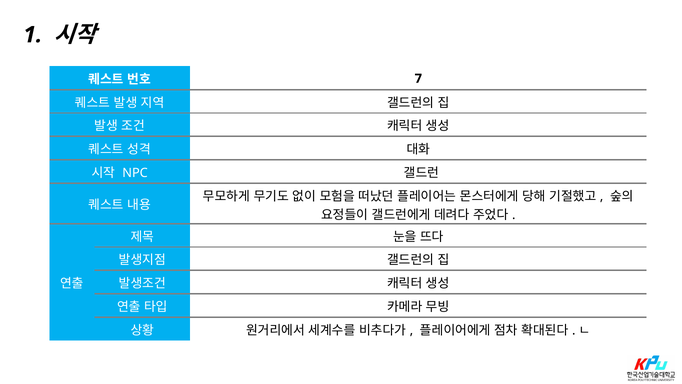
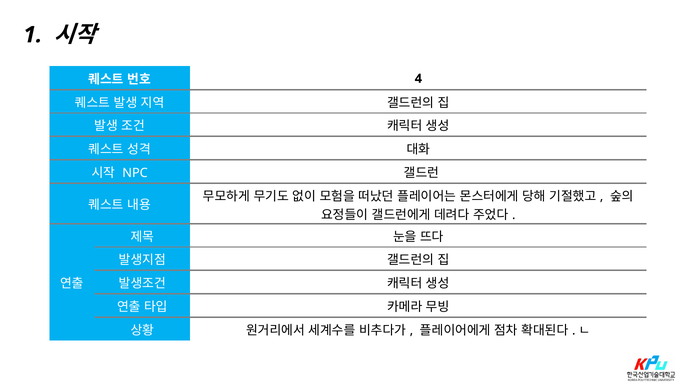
7: 7 -> 4 (418, 79)
